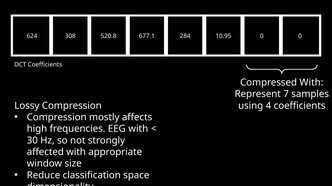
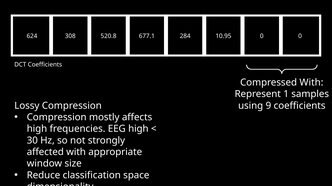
7: 7 -> 1 (286, 94)
4: 4 -> 9 (268, 106)
EEG with: with -> high (138, 129)
